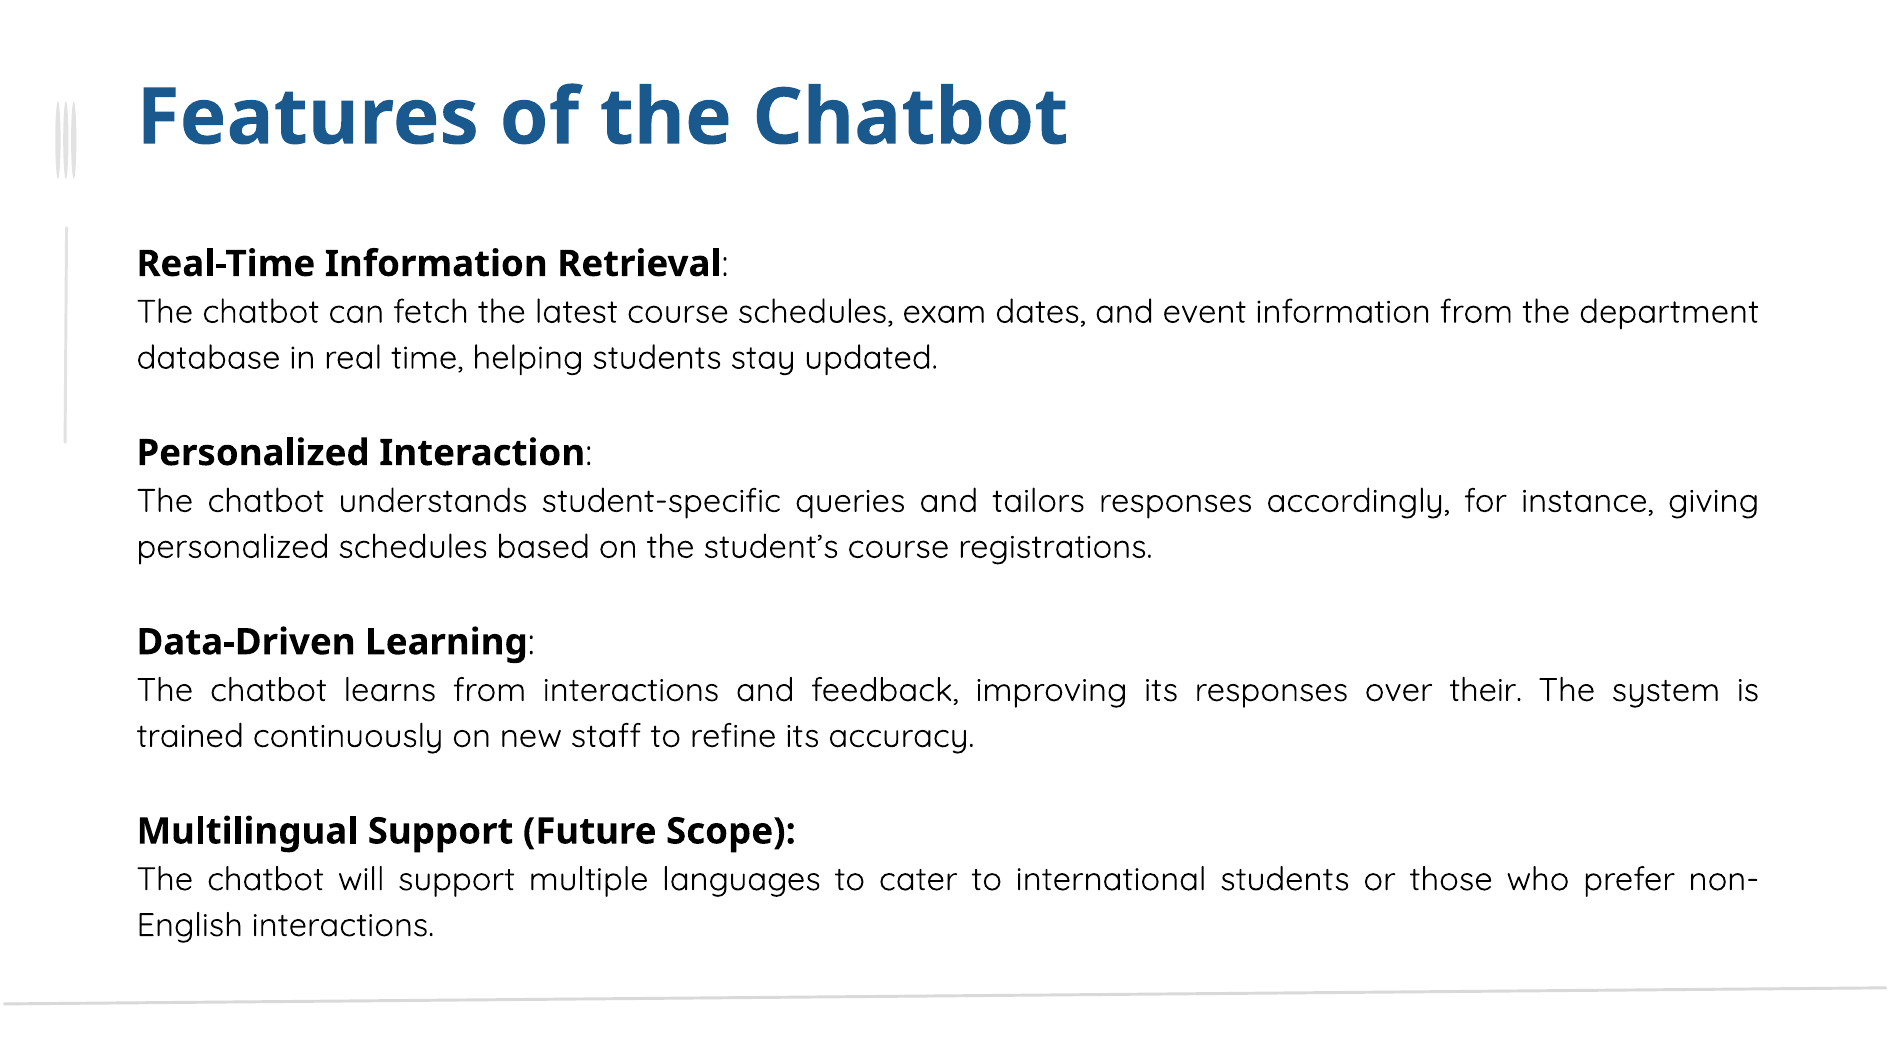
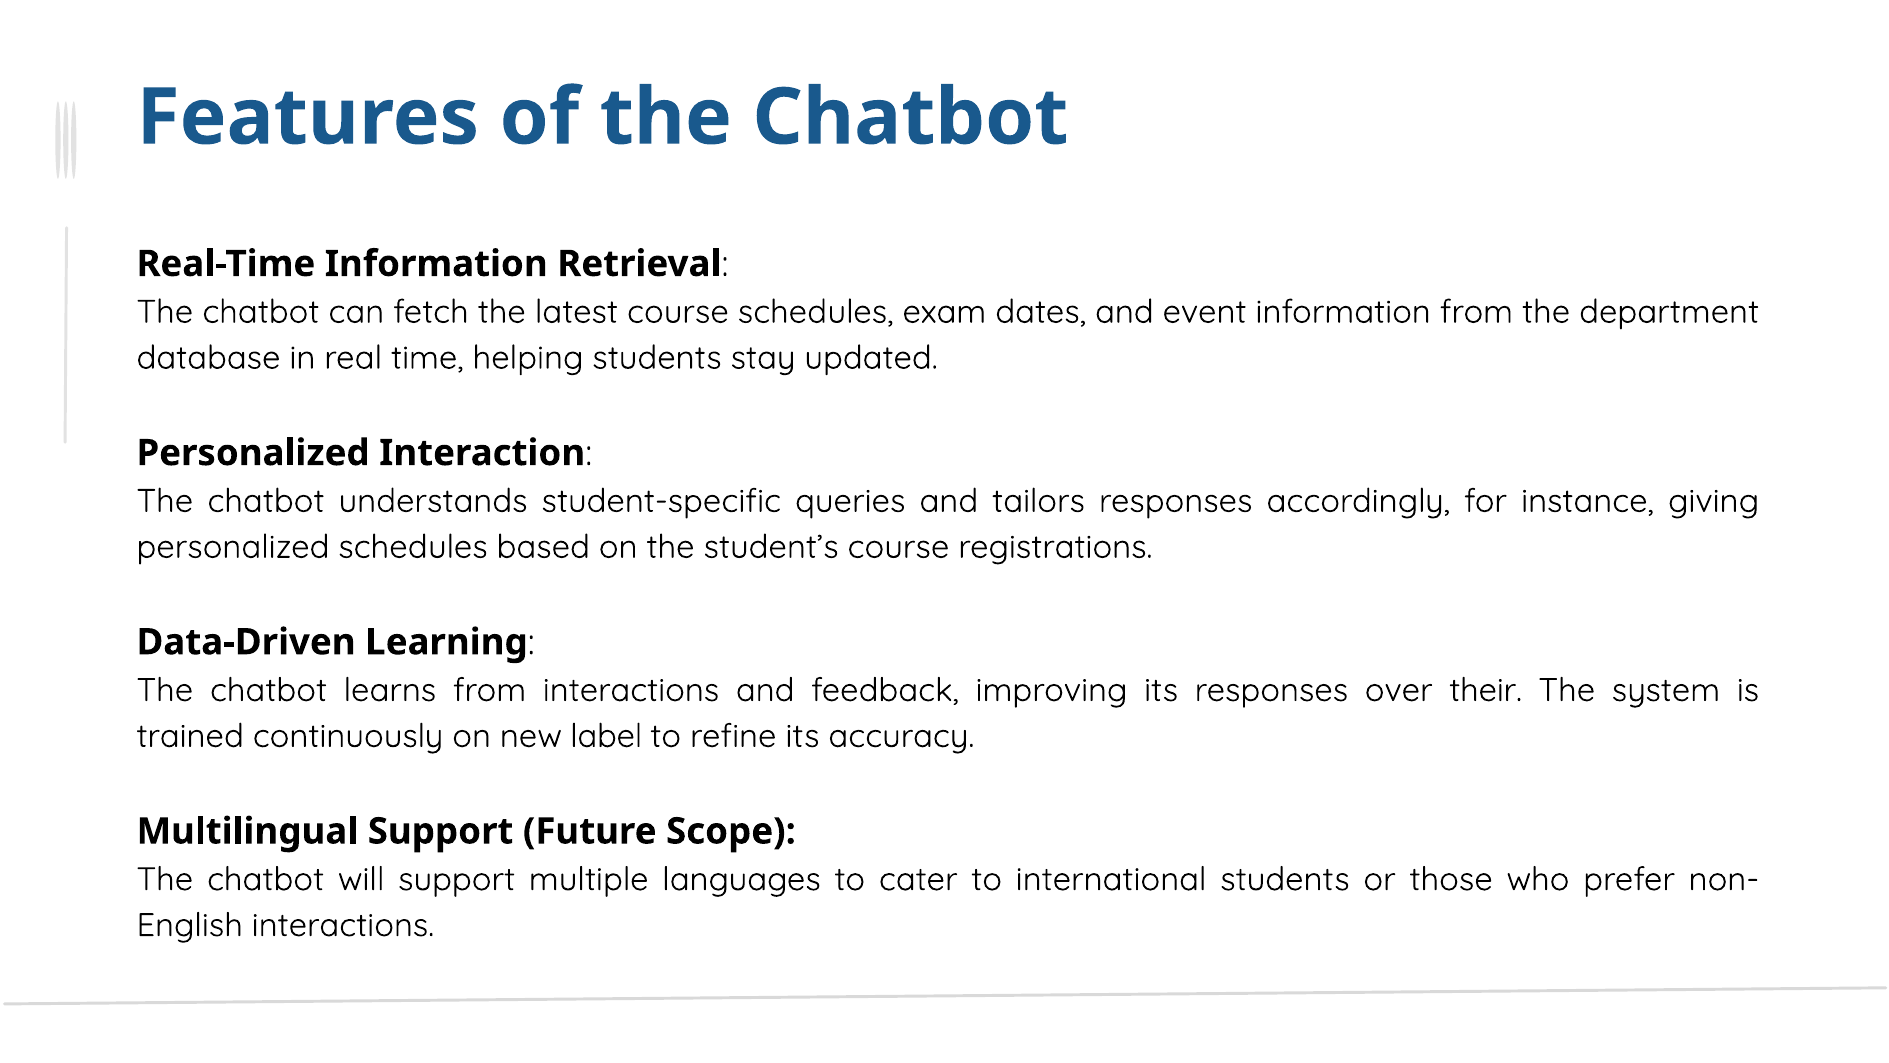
staff: staff -> label (606, 736)
